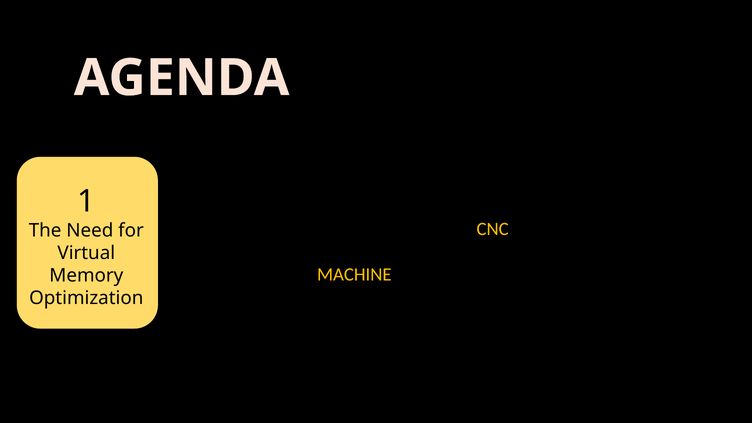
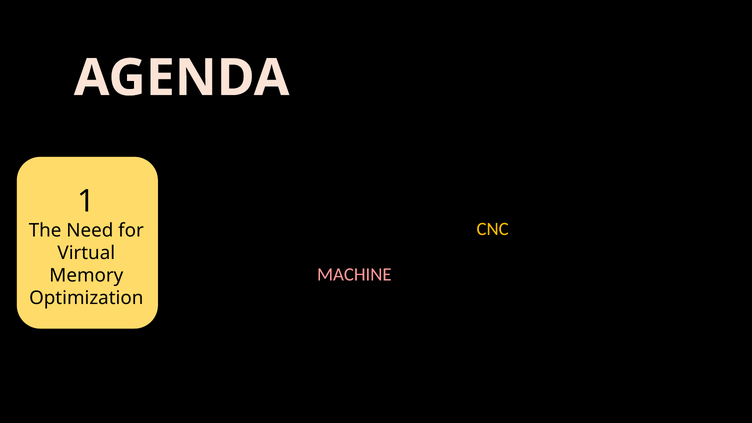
MACHINE colour: yellow -> pink (354, 274)
